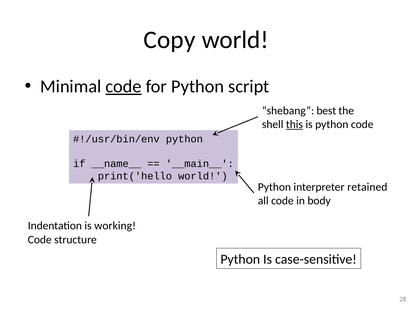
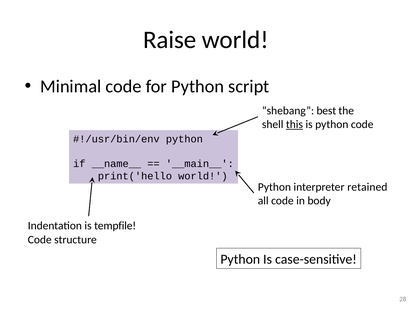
Copy: Copy -> Raise (170, 40)
code underline: present -> none (124, 86)
working: working -> tempfile (115, 226)
